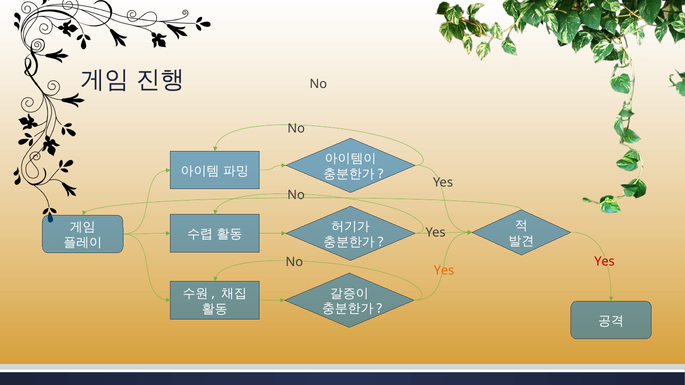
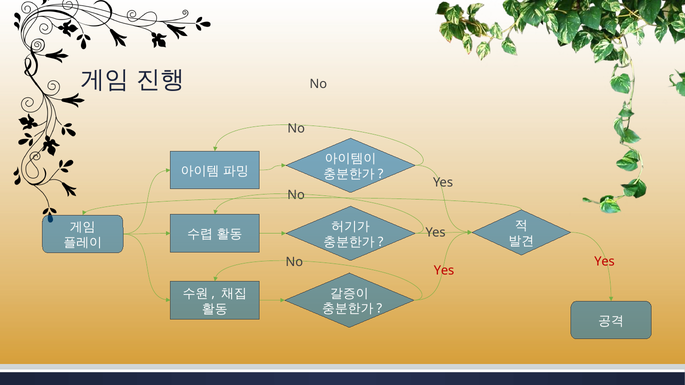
Yes colour: orange -> red (444, 271)
